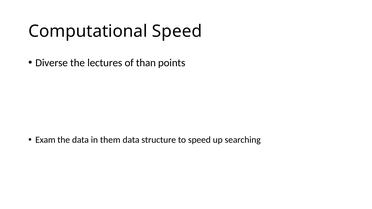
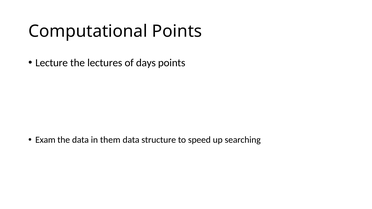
Computational Speed: Speed -> Points (177, 31)
Diverse: Diverse -> Lecture (52, 63)
than: than -> days (146, 63)
